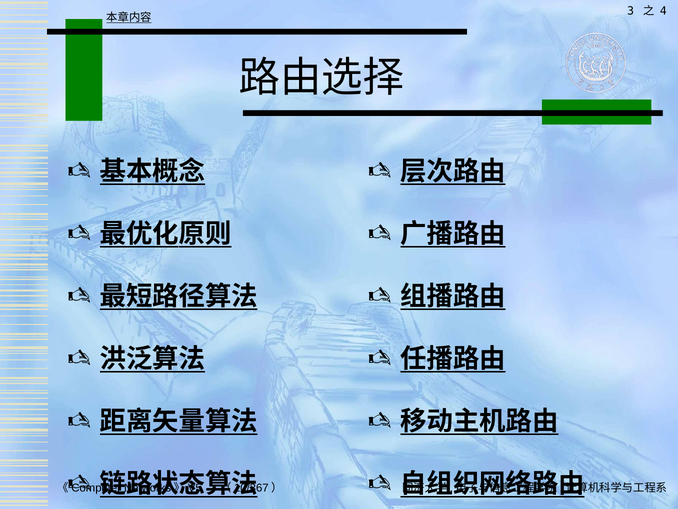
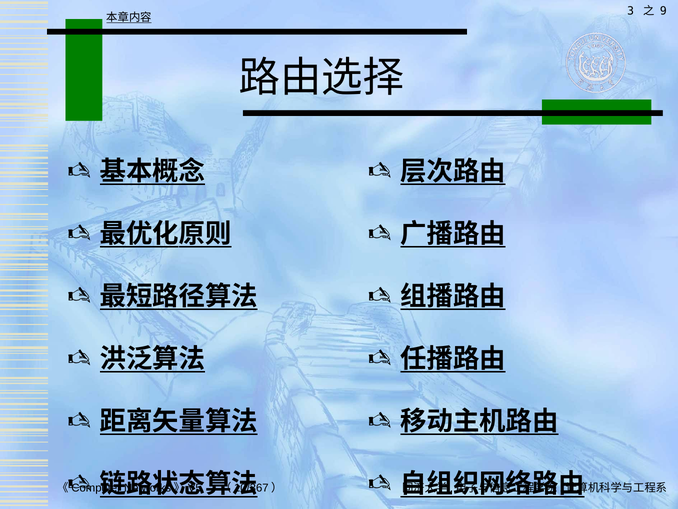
4: 4 -> 9 (663, 11)
